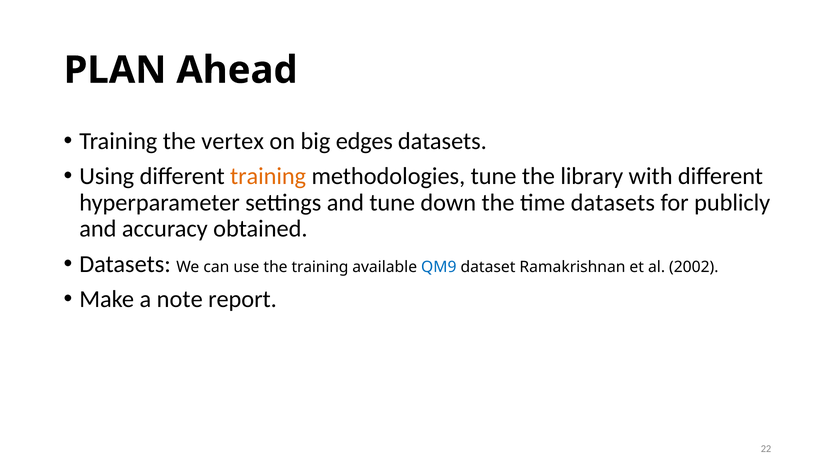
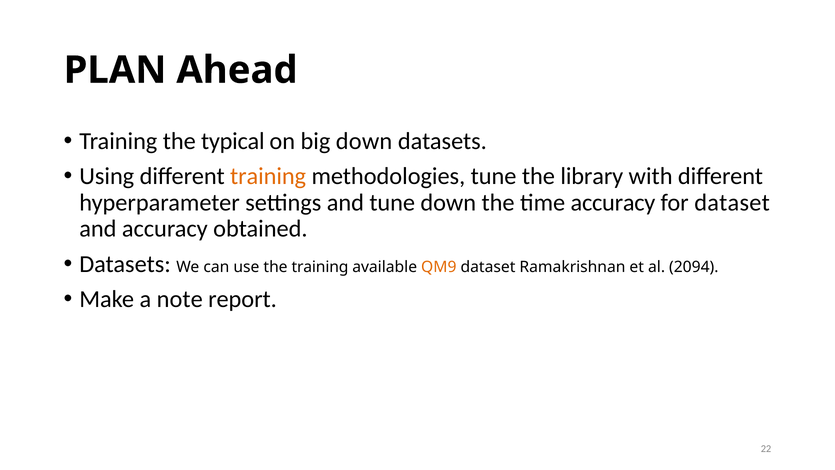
vertex: vertex -> typical (233, 141)
big edges: edges -> down (364, 141)
time datasets: datasets -> accuracy (613, 202)
for publicly: publicly -> dataset (732, 202)
QM9 colour: blue -> orange (439, 267)
2002: 2002 -> 2094 (694, 267)
